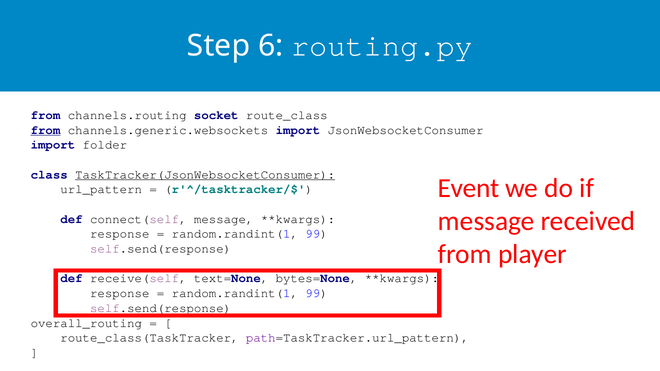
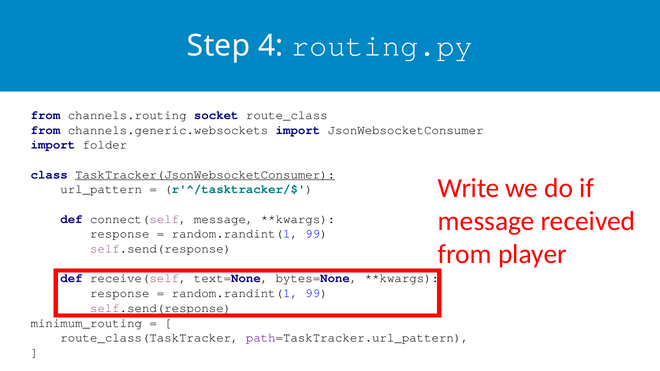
6: 6 -> 4 (271, 46)
from underline: present -> none (45, 130)
Event: Event -> Write (469, 189)
overall_routing: overall_routing -> minimum_routing (86, 323)
